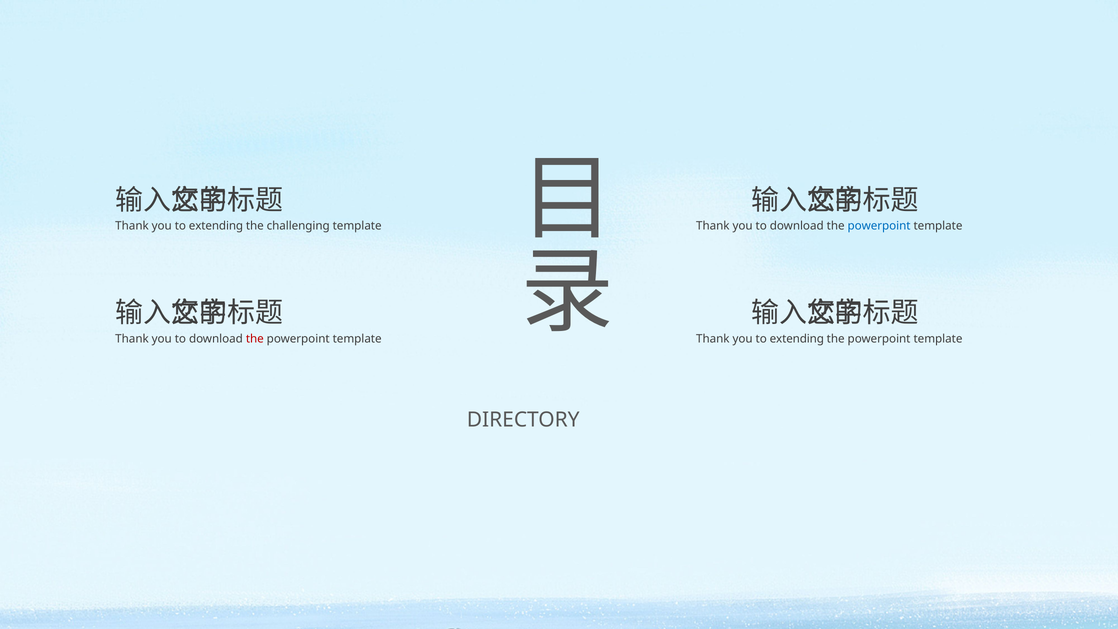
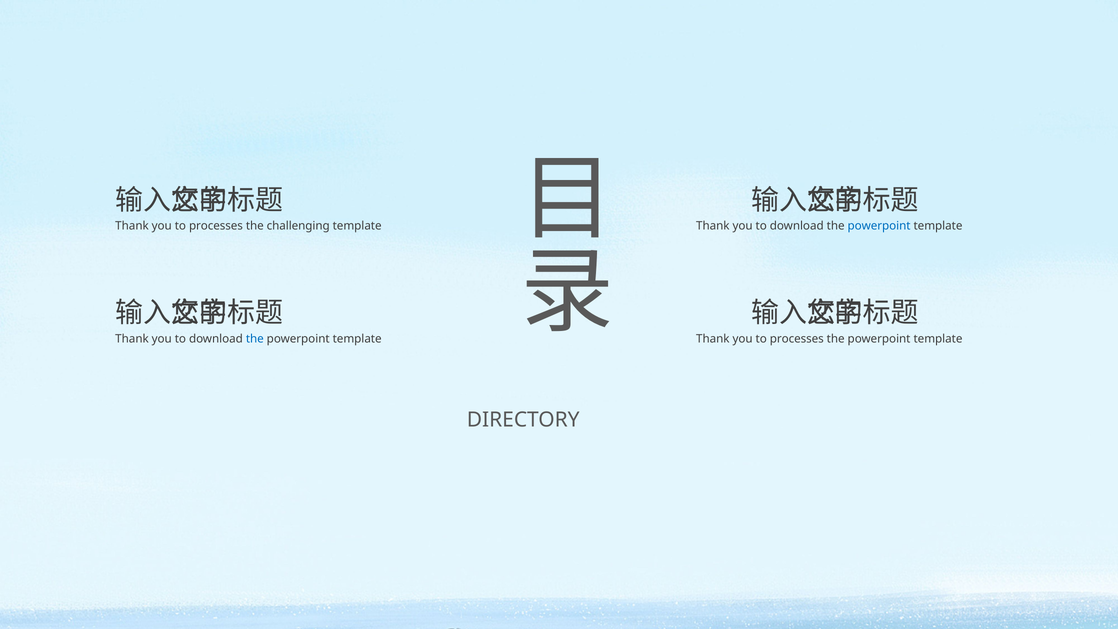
extending: extending -> processes (216, 226)
the colour: red -> blue (255, 339)
extending: extending -> processes (797, 339)
